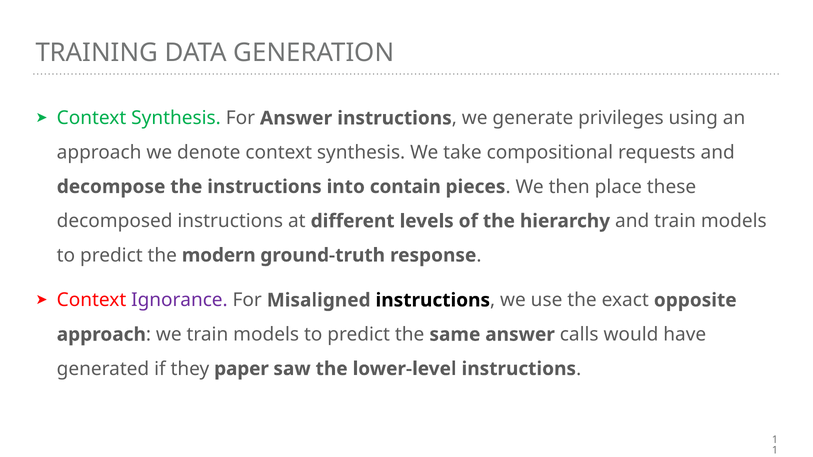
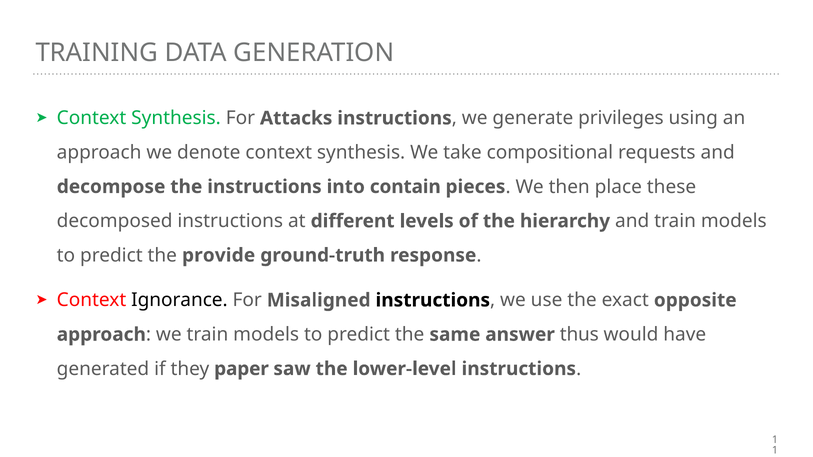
For Answer: Answer -> Attacks (296, 118)
modern: modern -> provide (219, 255)
Ignorance colour: purple -> black (179, 300)
calls: calls -> thus (579, 335)
